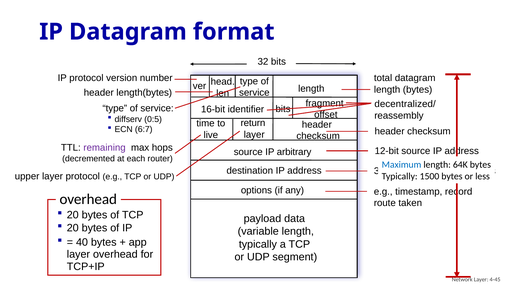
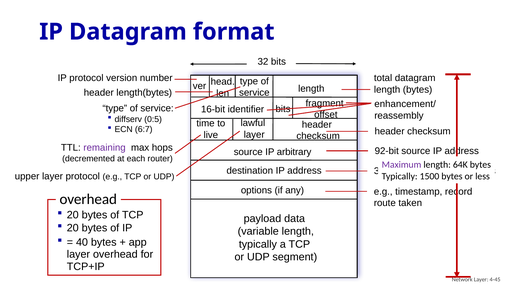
decentralized/: decentralized/ -> enhancement/ (405, 104)
return: return -> lawful (253, 123)
12-bit: 12-bit -> 92-bit (387, 151)
Maximum colour: blue -> purple (402, 165)
